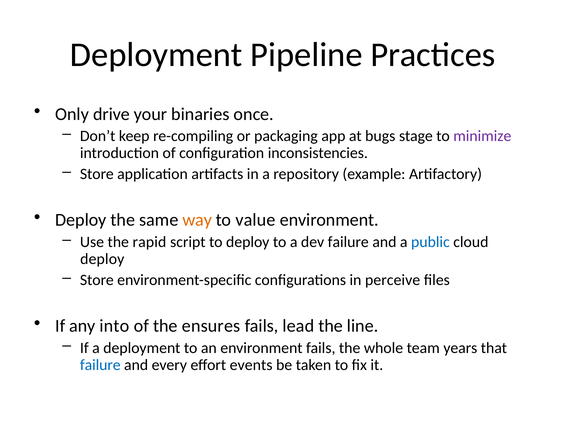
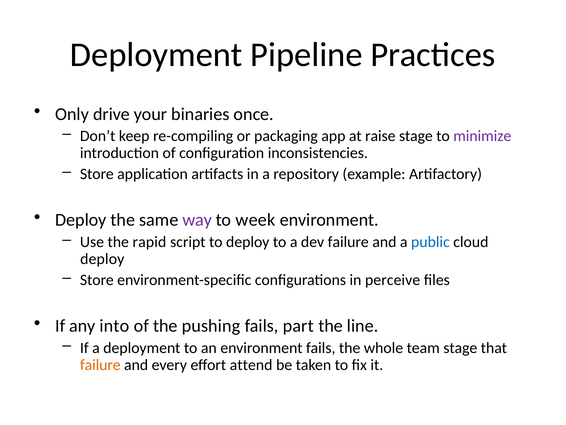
bugs: bugs -> raise (380, 136)
way colour: orange -> purple (197, 220)
value: value -> week (255, 220)
ensures: ensures -> pushing (211, 326)
lead: lead -> part (298, 326)
team years: years -> stage (460, 347)
failure colour: blue -> orange (100, 364)
events: events -> attend (251, 364)
